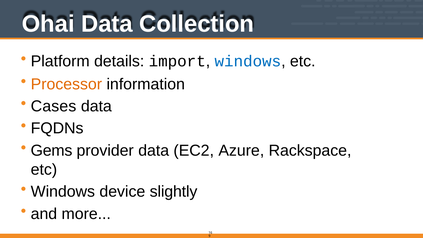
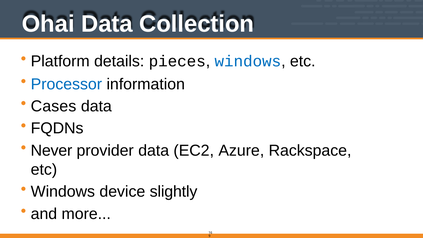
import: import -> pieces (177, 61)
Processor colour: orange -> blue (66, 84)
Gems: Gems -> Never (51, 151)
